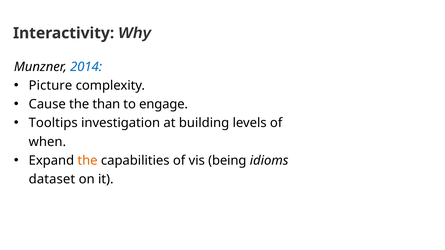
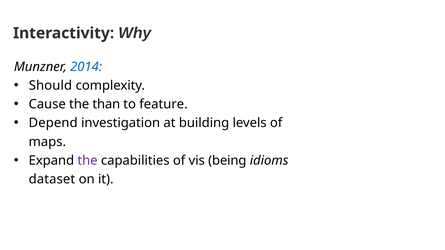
Picture: Picture -> Should (50, 86)
engage: engage -> feature (163, 104)
Tooltips: Tooltips -> Depend (53, 123)
when: when -> maps (47, 142)
the colour: orange -> purple (88, 161)
